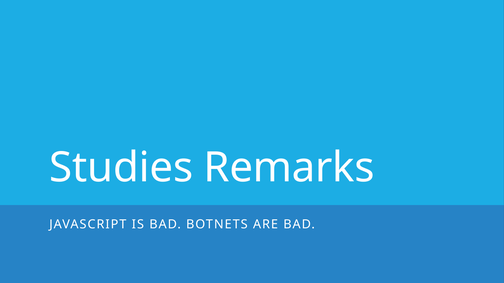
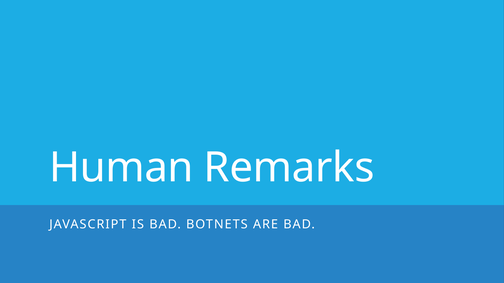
Studies: Studies -> Human (121, 168)
